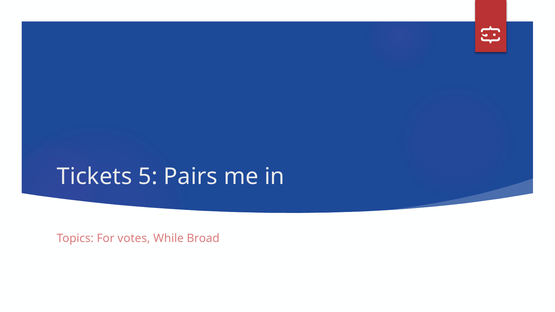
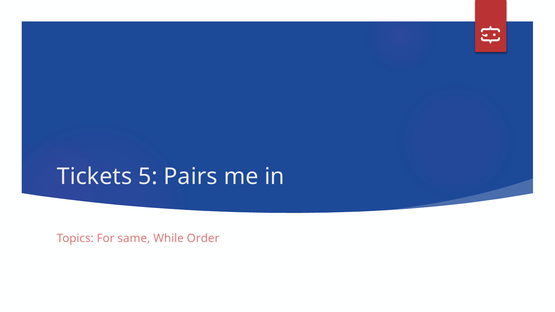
votes: votes -> same (134, 239)
Broad: Broad -> Order (203, 239)
